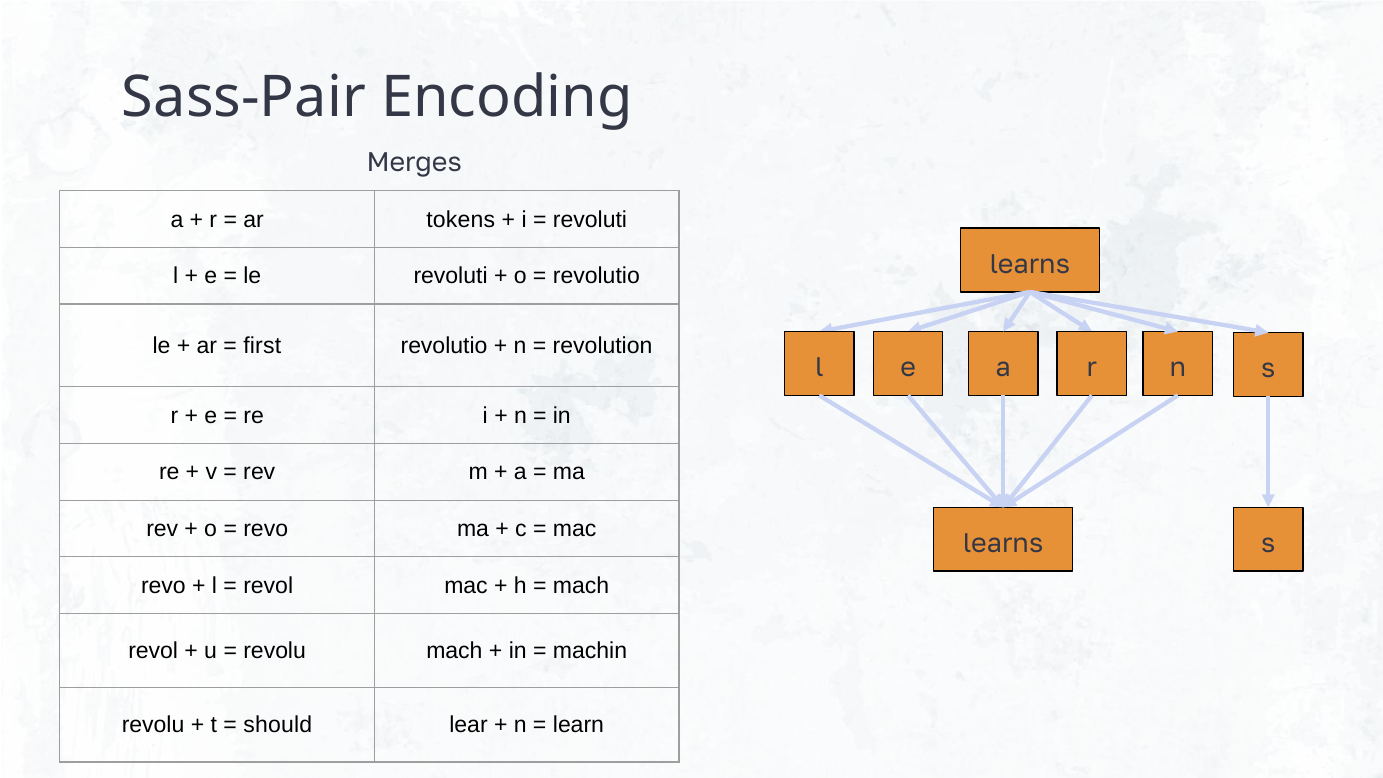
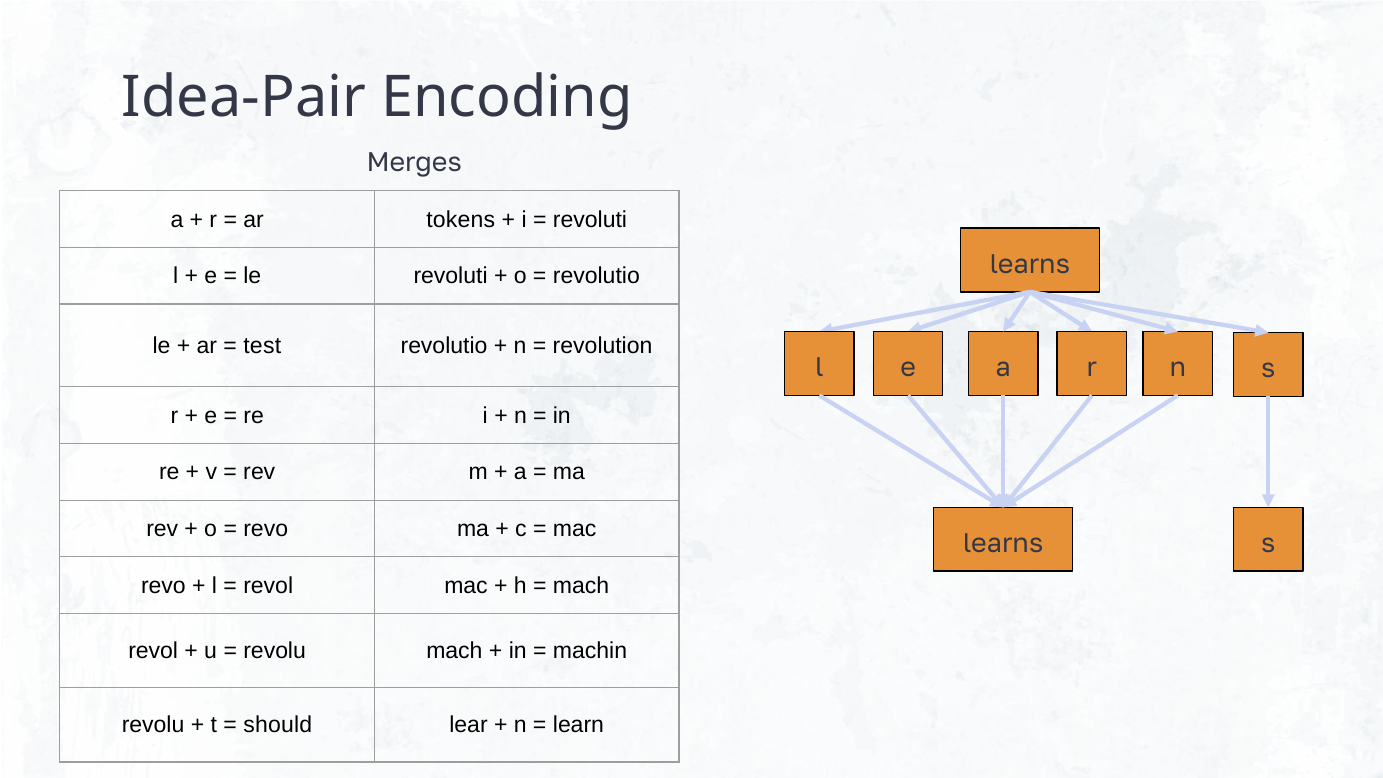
Sass-Pair: Sass-Pair -> Idea-Pair (244, 98)
first: first -> test (262, 346)
